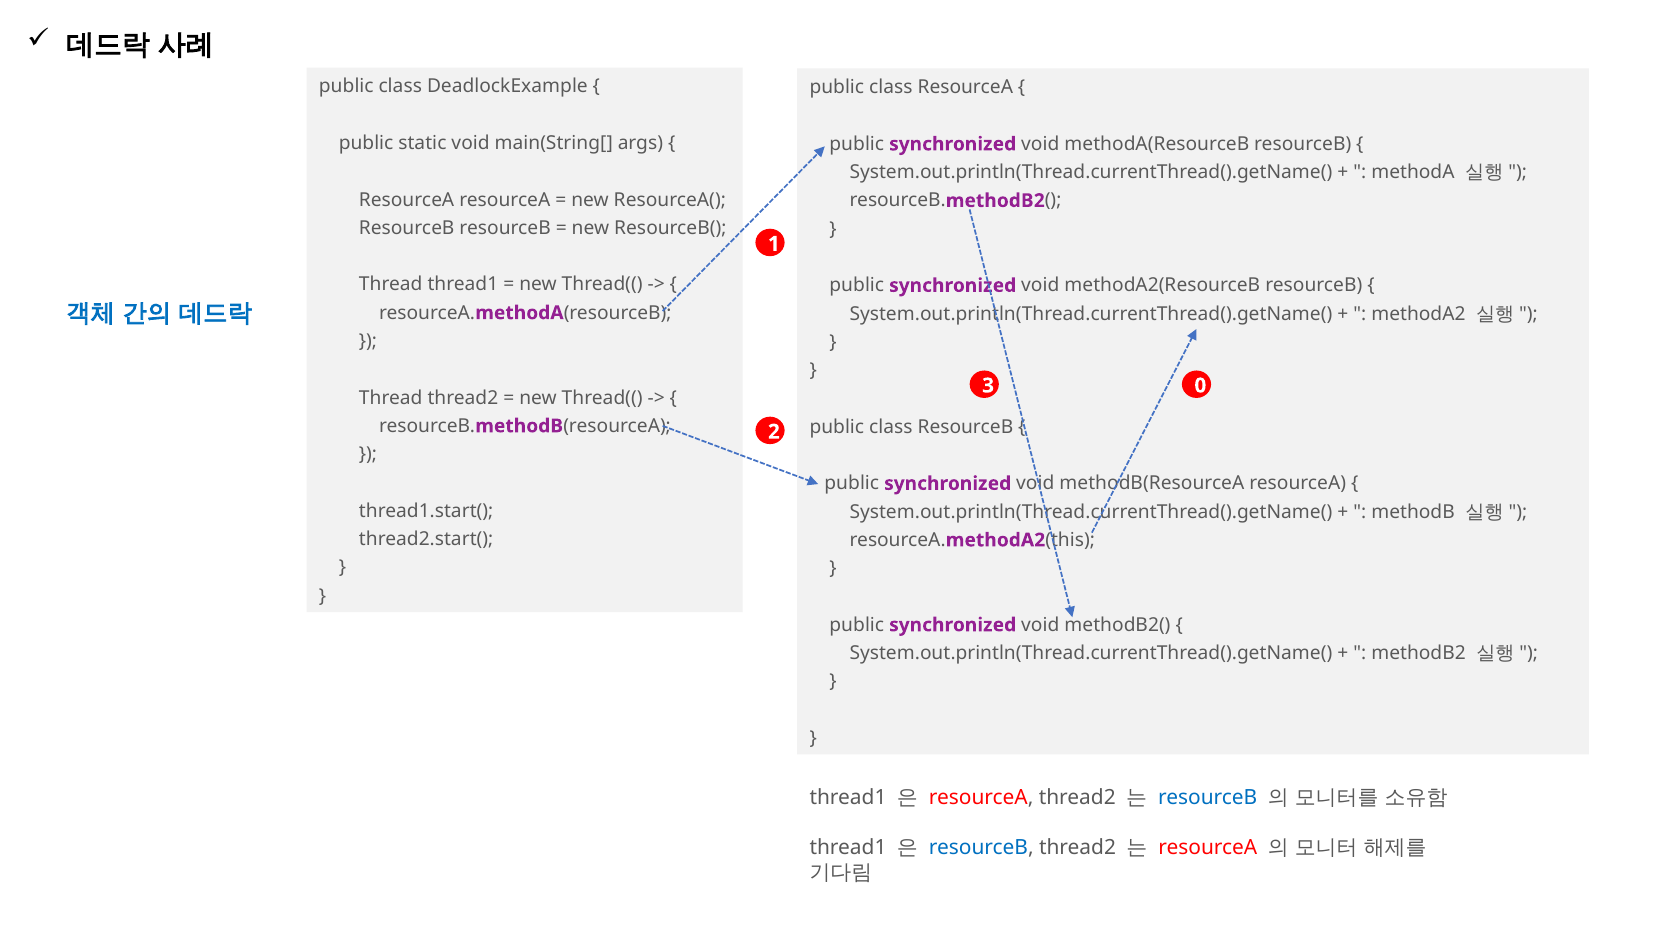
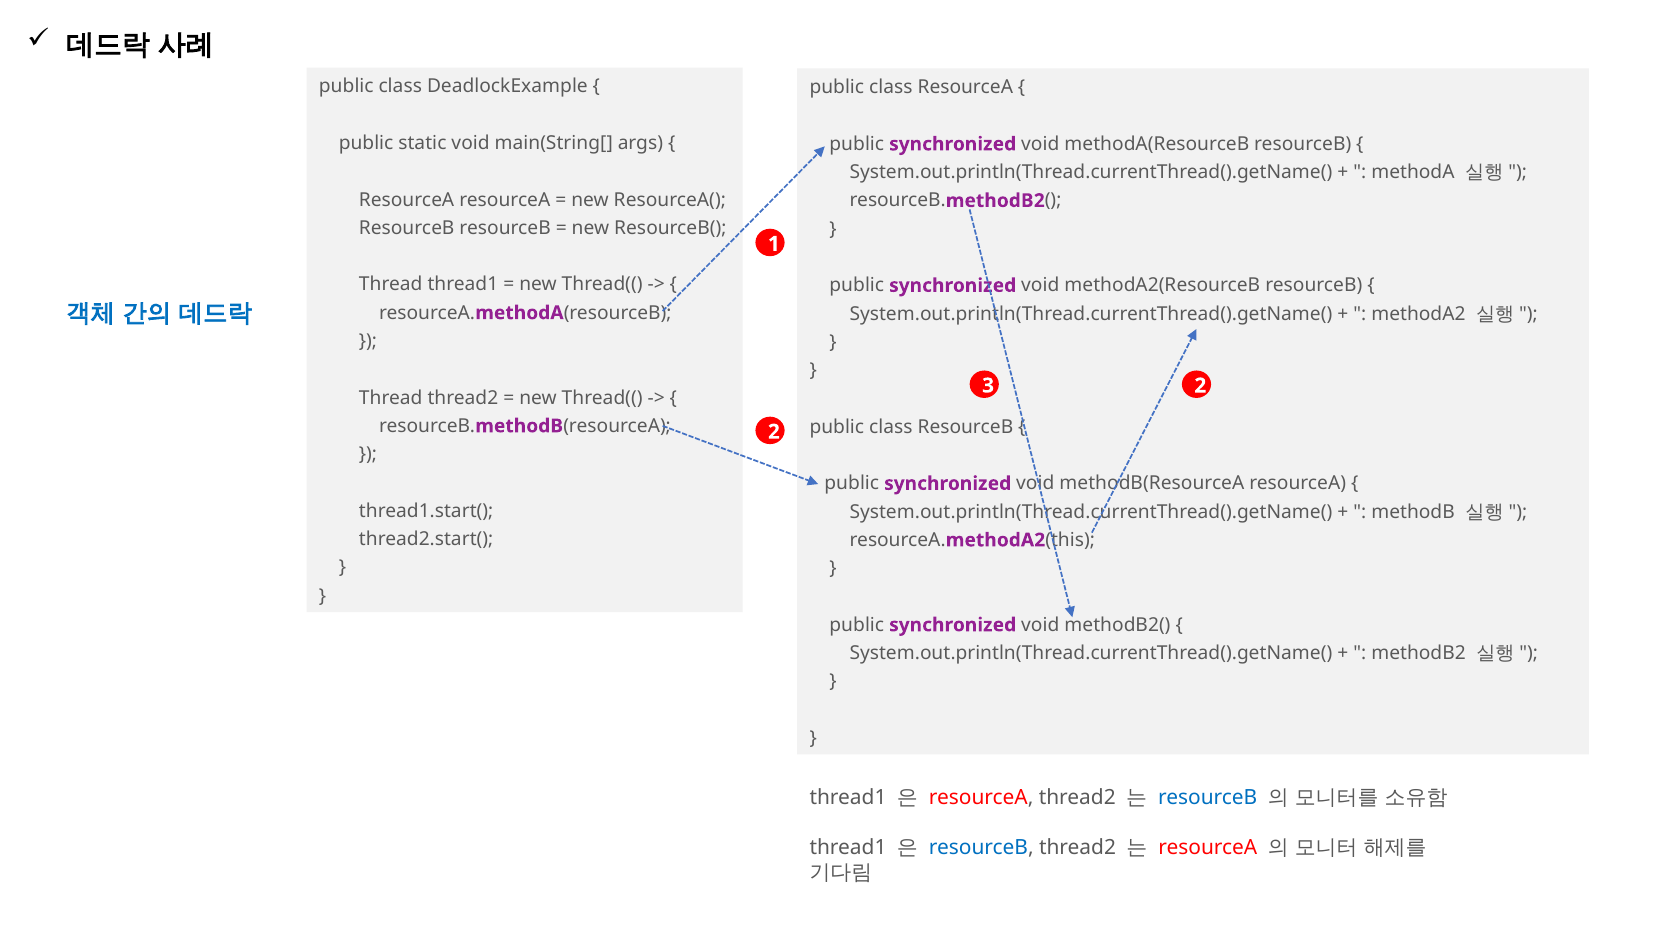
3 0: 0 -> 2 (1200, 385)
